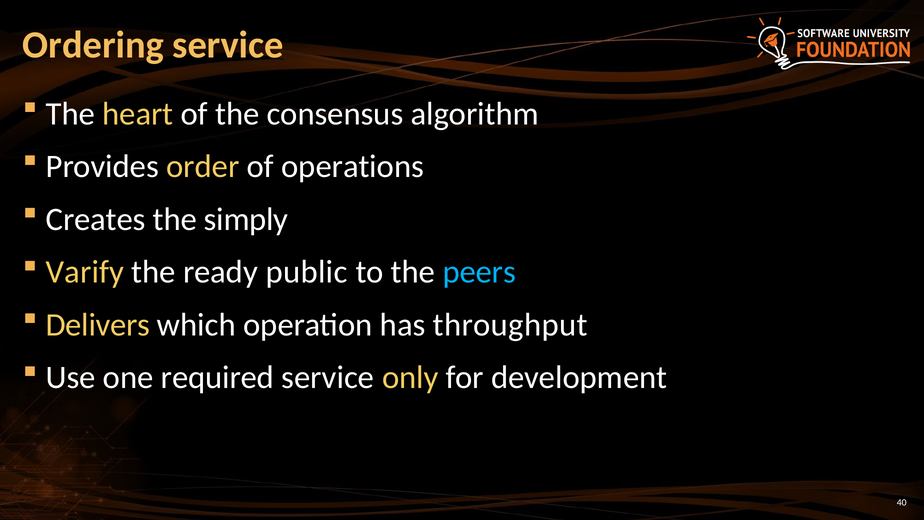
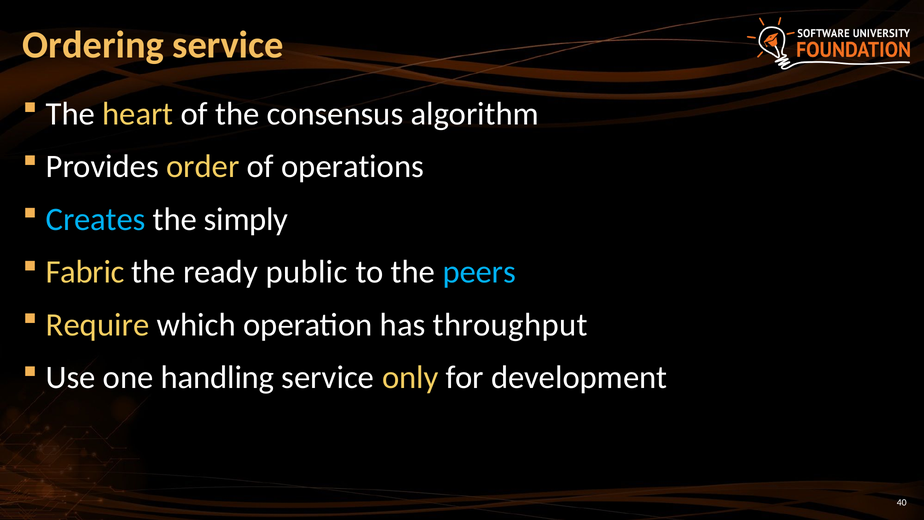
Creates colour: white -> light blue (96, 219)
Varify: Varify -> Fabric (85, 272)
Delivers: Delivers -> Require (98, 325)
required: required -> handling (218, 378)
